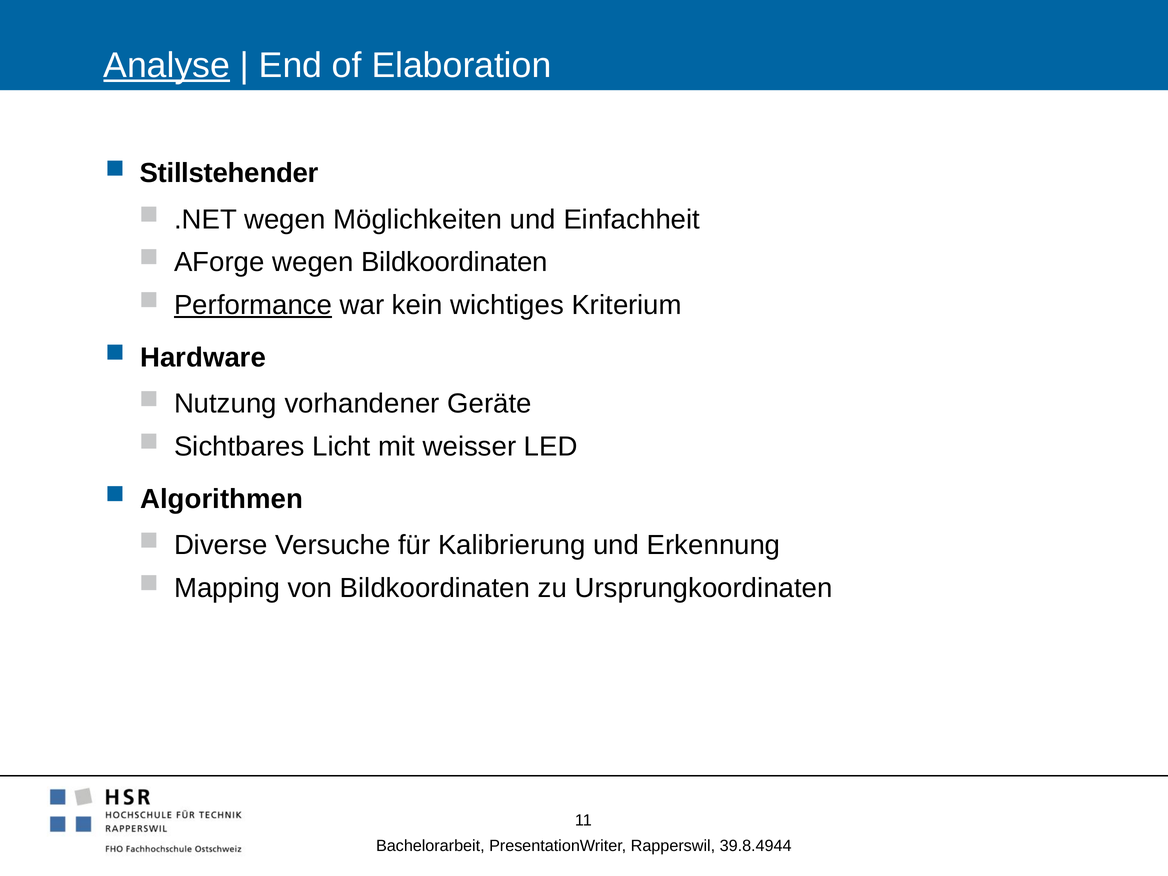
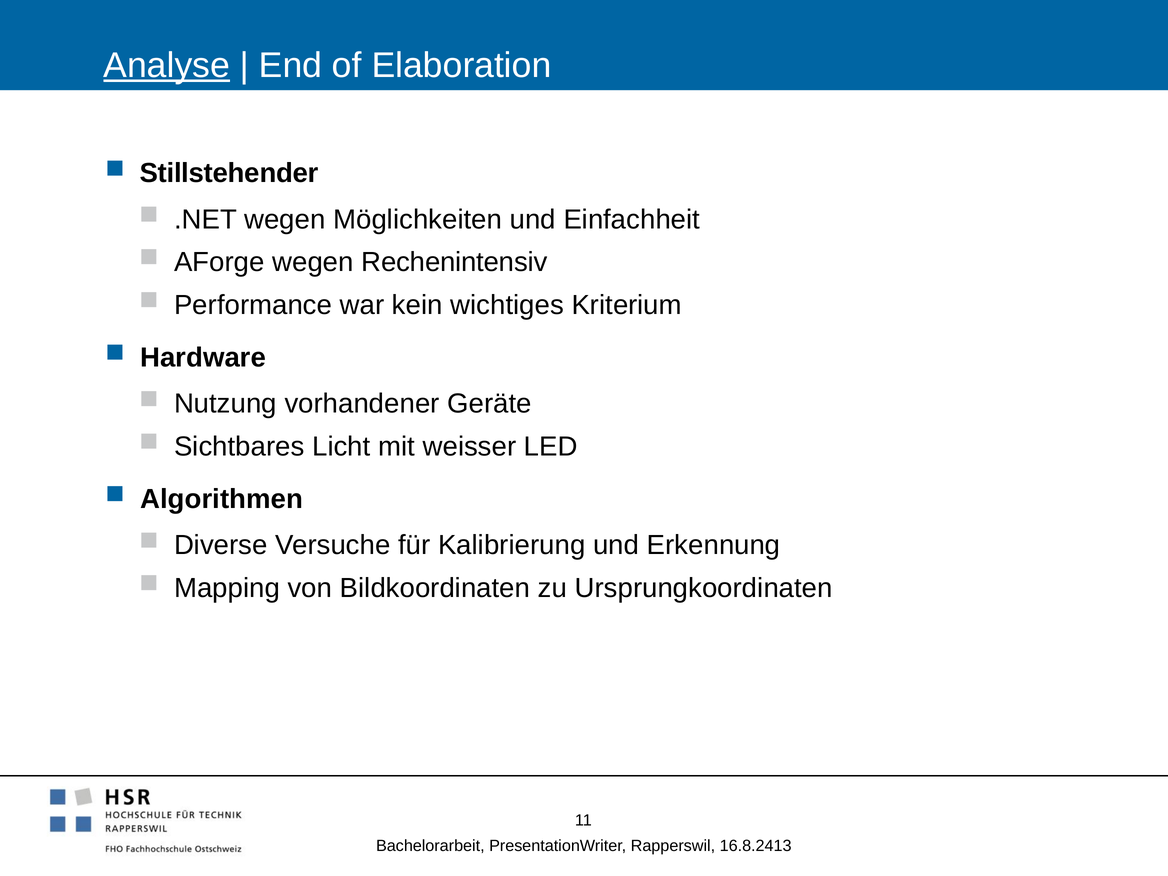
wegen Bildkoordinaten: Bildkoordinaten -> Rechenintensiv (454, 262)
Performance underline: present -> none (253, 305)
39.8.4944: 39.8.4944 -> 16.8.2413 (756, 846)
